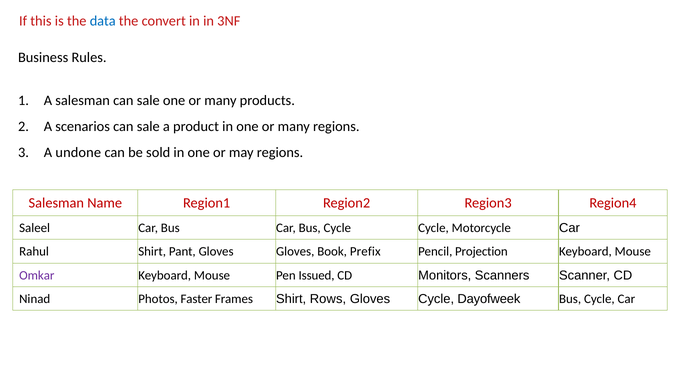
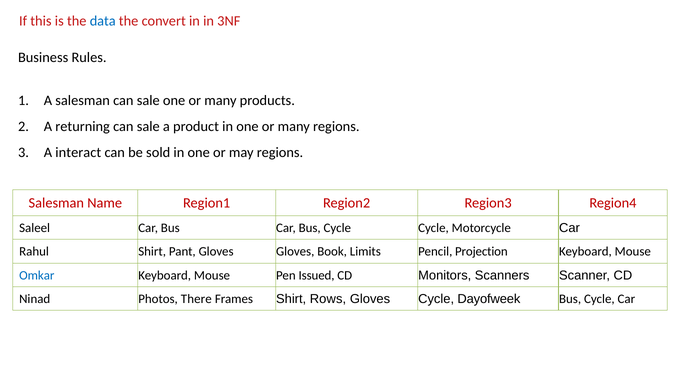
scenarios: scenarios -> returning (83, 126)
undone: undone -> interact (78, 152)
Prefix: Prefix -> Limits (365, 251)
Omkar colour: purple -> blue (37, 275)
Faster: Faster -> There (196, 299)
